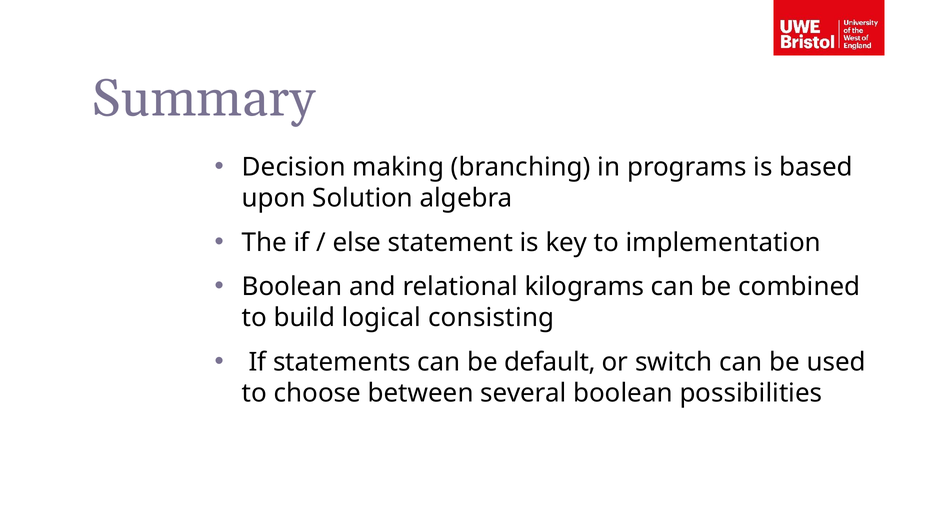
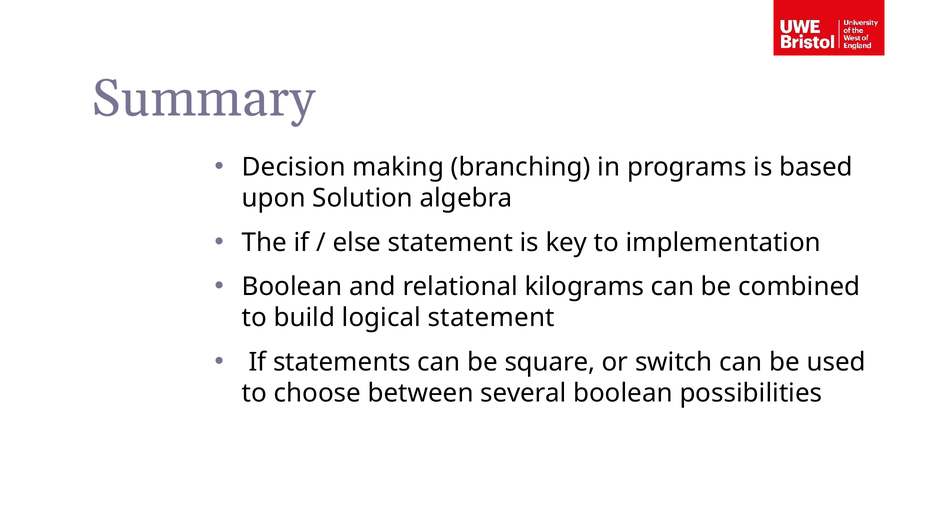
logical consisting: consisting -> statement (491, 318)
default: default -> square (550, 362)
